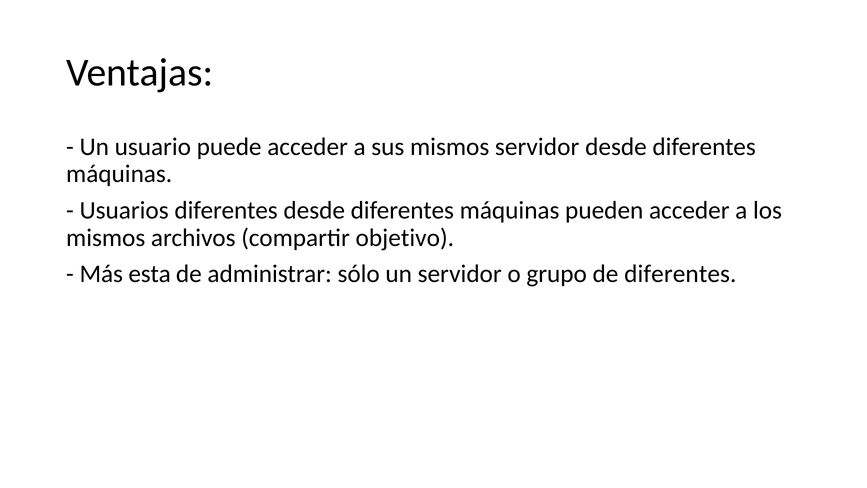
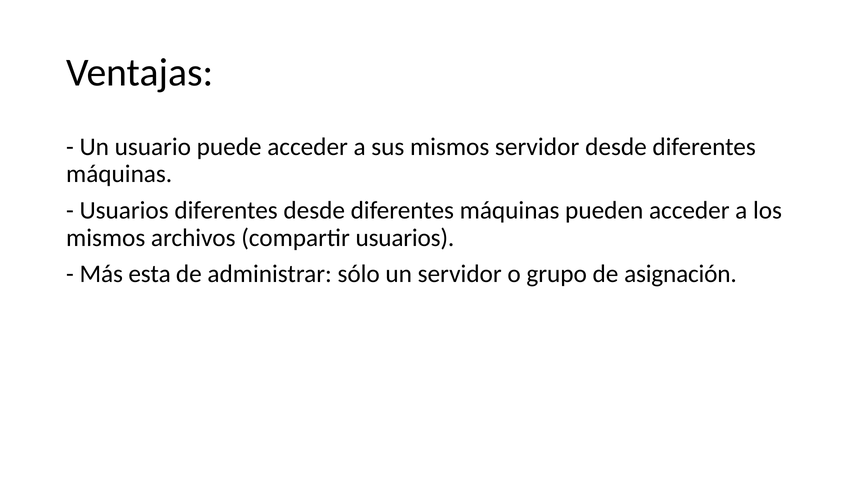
compartir objetivo: objetivo -> usuarios (405, 238)
de diferentes: diferentes -> asignación (680, 274)
